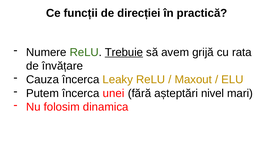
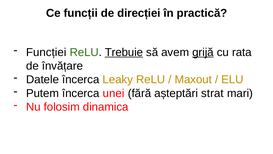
Numere: Numere -> Funcției (46, 52)
grijă underline: none -> present (203, 52)
Cauza: Cauza -> Datele (43, 79)
nivel: nivel -> strat (212, 93)
